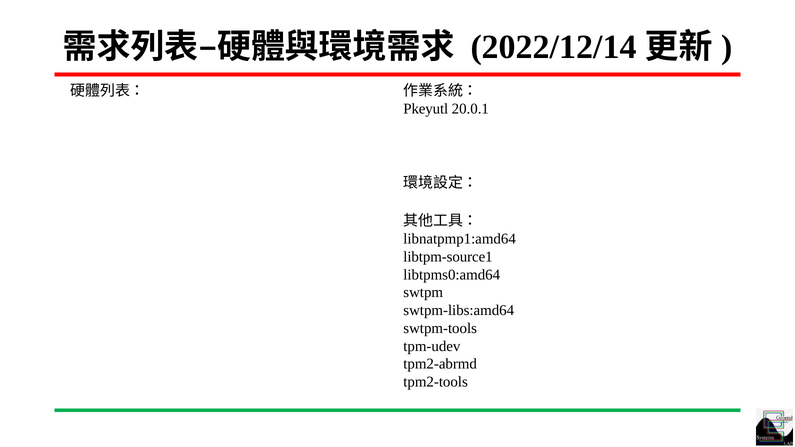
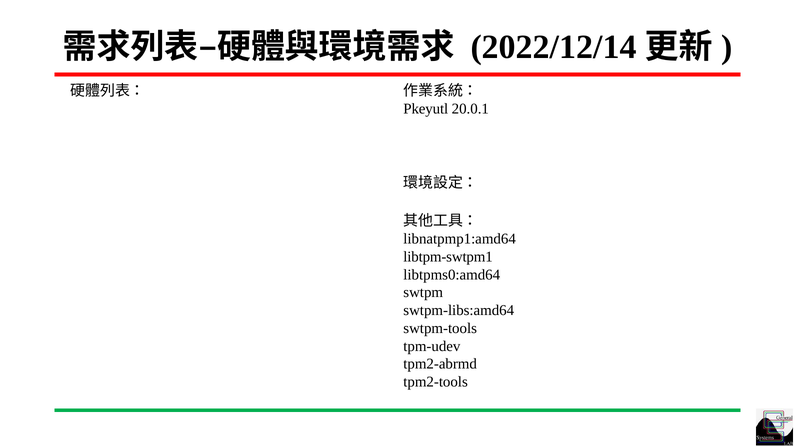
libtpm-source1: libtpm-source1 -> libtpm-swtpm1 (448, 257)
